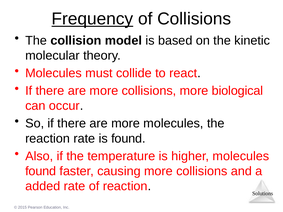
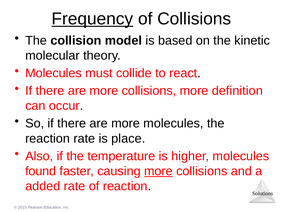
biological: biological -> definition (237, 91)
is found: found -> place (128, 139)
more underline: none -> present (158, 171)
